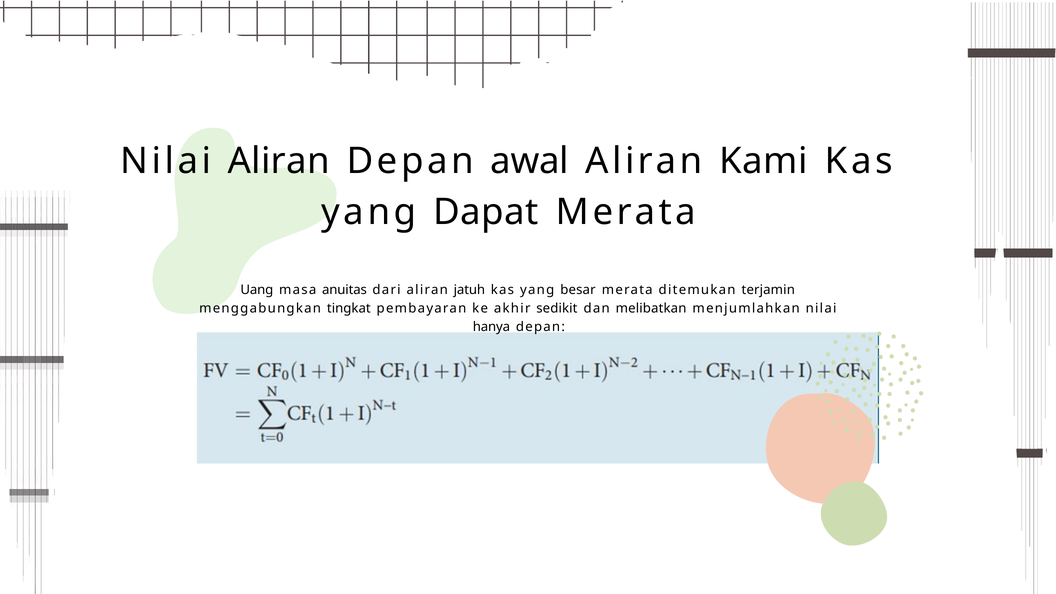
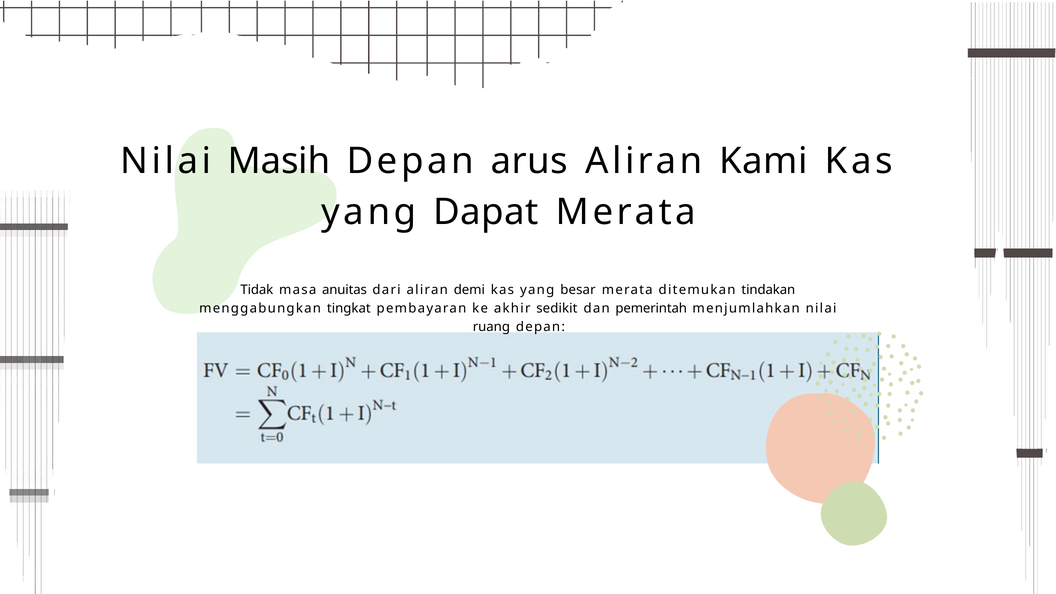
Nilai Aliran: Aliran -> Masih (279, 161)
awal: awal -> arus (529, 161)
Uang: Uang -> Tidak (257, 290)
jatuh: jatuh -> demi (469, 290)
terjamin: terjamin -> tindakan (768, 290)
melibatkan: melibatkan -> pemerintah (651, 309)
hanya: hanya -> ruang (491, 327)
